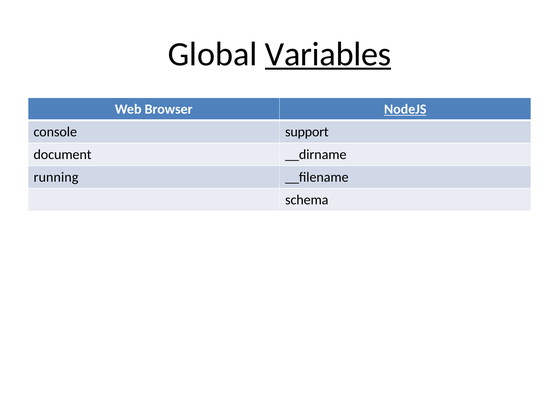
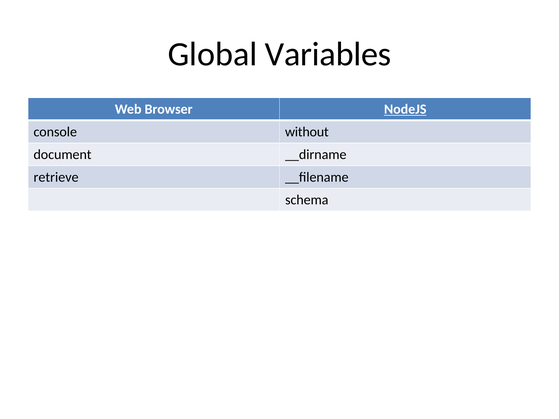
Variables underline: present -> none (328, 54)
support: support -> without (307, 132)
running: running -> retrieve (56, 177)
